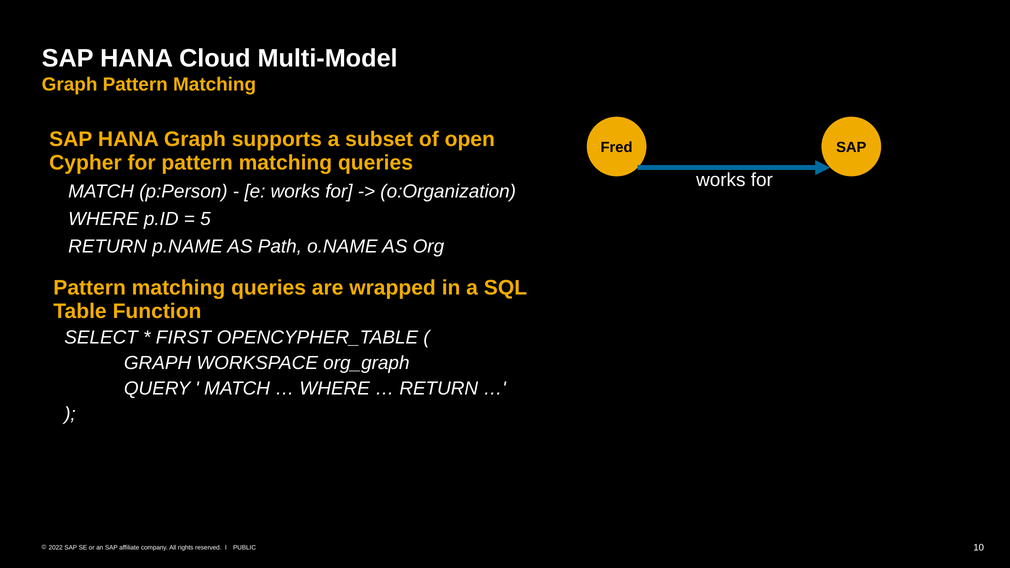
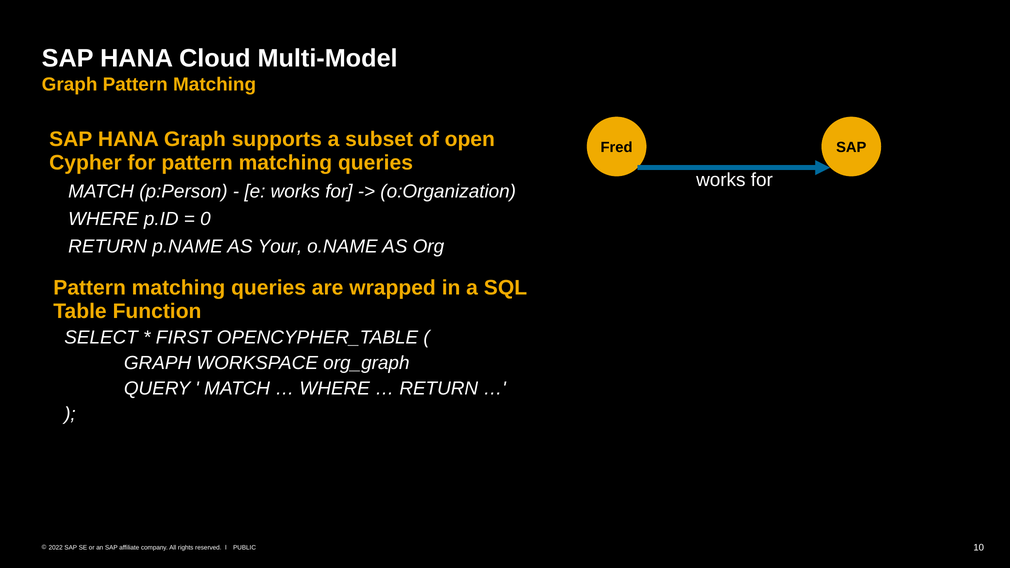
5: 5 -> 0 (205, 219)
Path: Path -> Your (280, 246)
